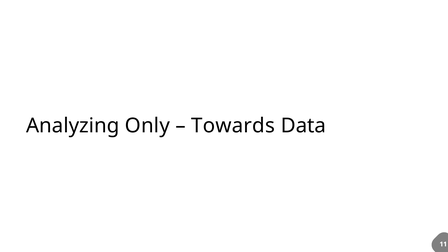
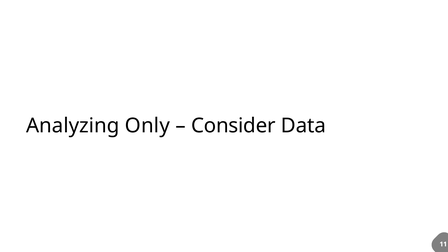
Towards: Towards -> Consider (233, 126)
